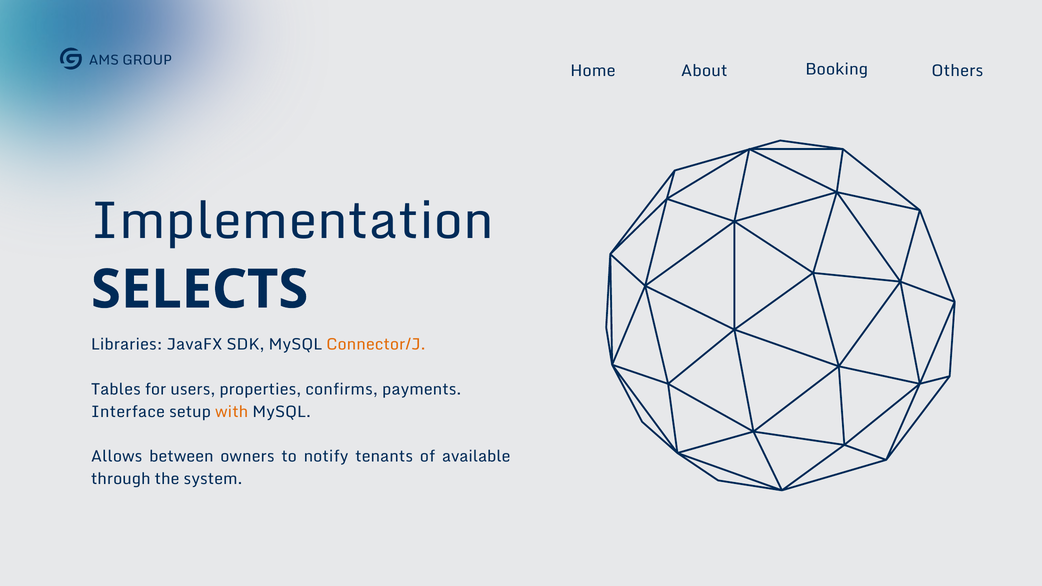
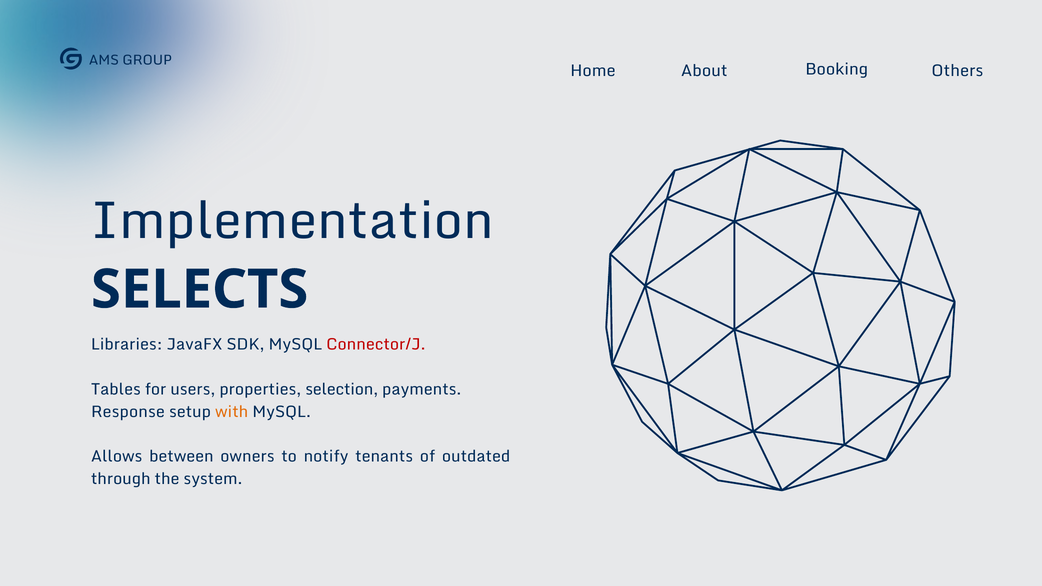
Connector/J colour: orange -> red (376, 345)
confirms: confirms -> selection (342, 389)
Interface: Interface -> Response (128, 412)
available: available -> outdated (476, 457)
